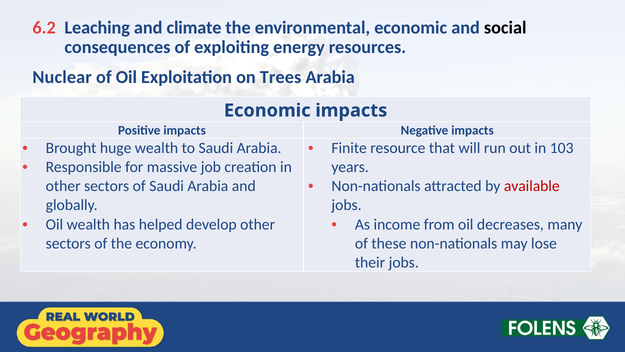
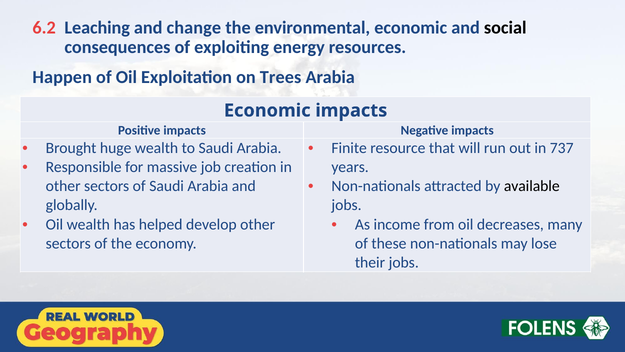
climate: climate -> change (194, 27)
Nuclear: Nuclear -> Happen (62, 77)
103: 103 -> 737 (562, 148)
available colour: red -> black (532, 186)
